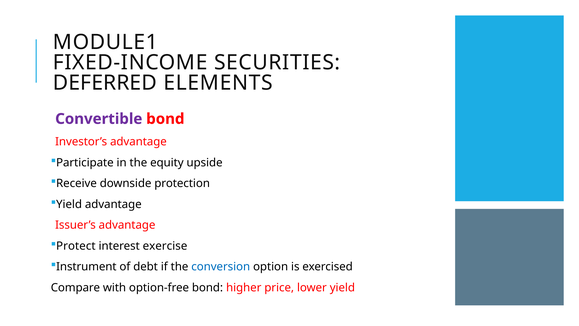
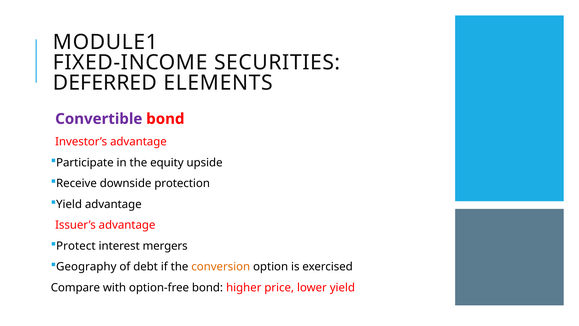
exercise: exercise -> mergers (165, 246)
Instrument: Instrument -> Geography (86, 267)
conversion colour: blue -> orange (221, 267)
